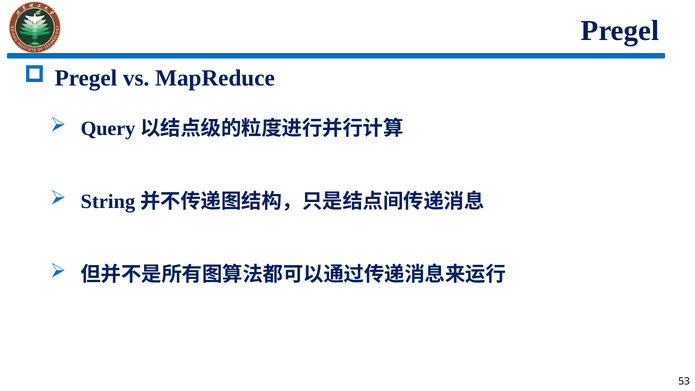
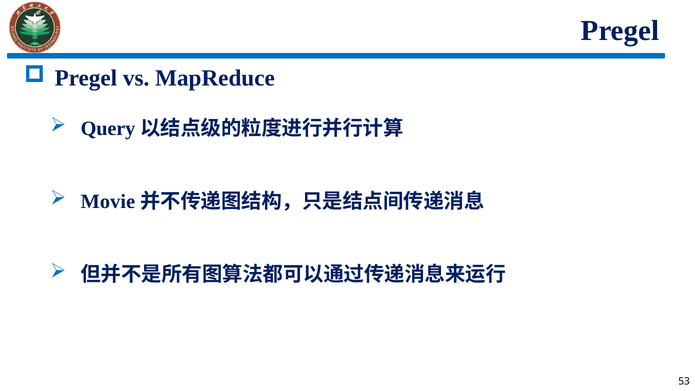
String: String -> Movie (108, 201)
